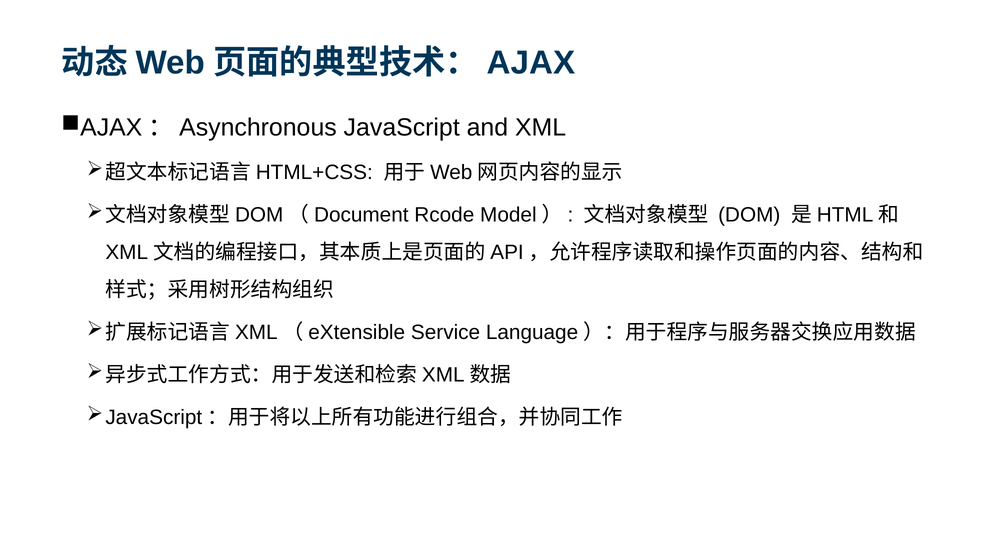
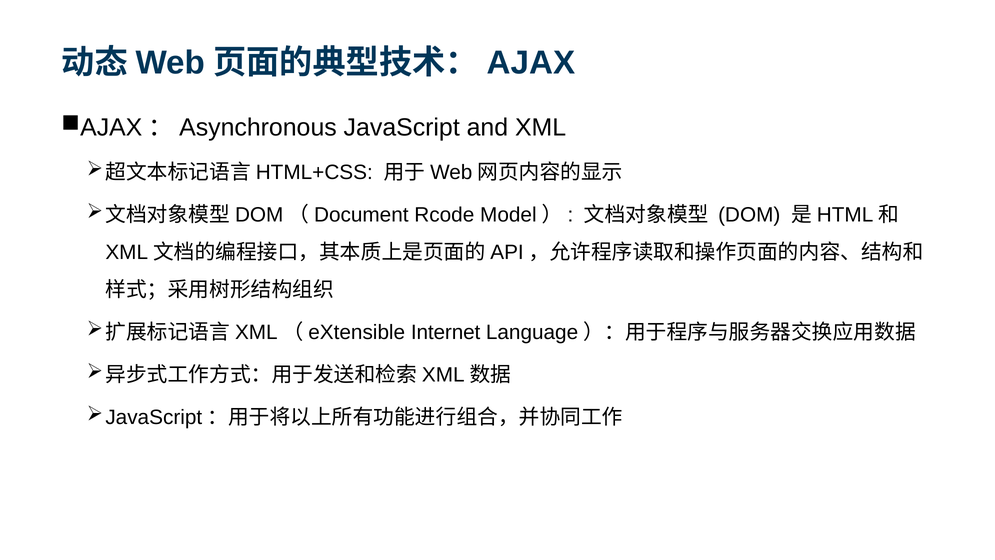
Service: Service -> Internet (446, 332)
